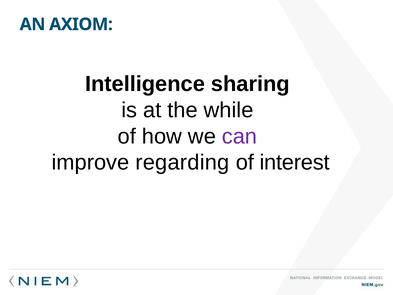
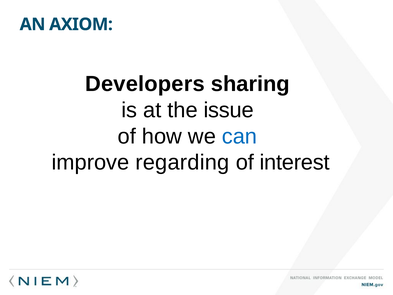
Intelligence: Intelligence -> Developers (145, 84)
while: while -> issue (229, 110)
can colour: purple -> blue (240, 136)
